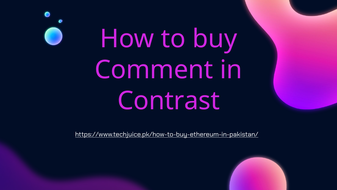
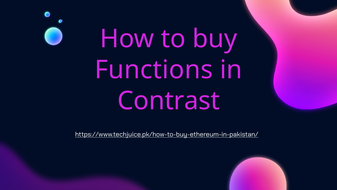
Comment: Comment -> Functions (154, 70)
